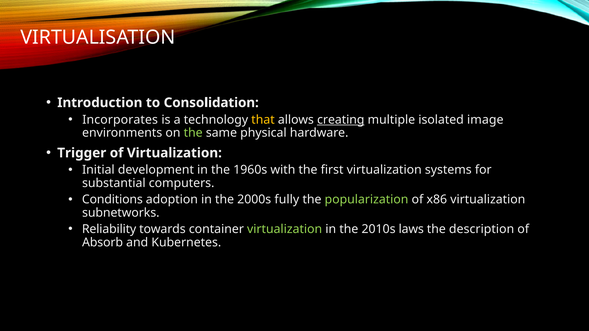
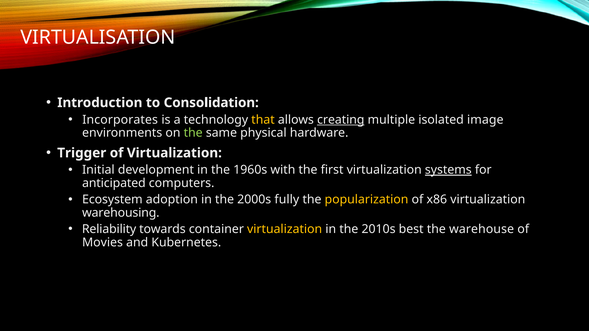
systems underline: none -> present (448, 170)
substantial: substantial -> anticipated (114, 183)
Conditions: Conditions -> Ecosystem (112, 200)
popularization colour: light green -> yellow (367, 200)
subnetworks: subnetworks -> warehousing (121, 213)
virtualization colour: light green -> yellow (285, 229)
laws: laws -> best (411, 229)
description: description -> warehouse (482, 229)
Absorb: Absorb -> Movies (103, 243)
